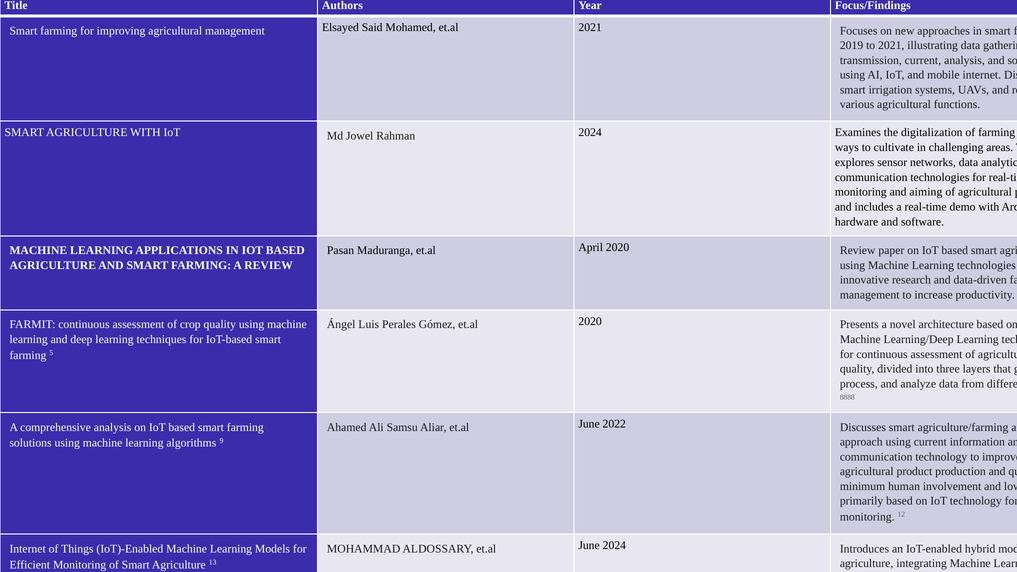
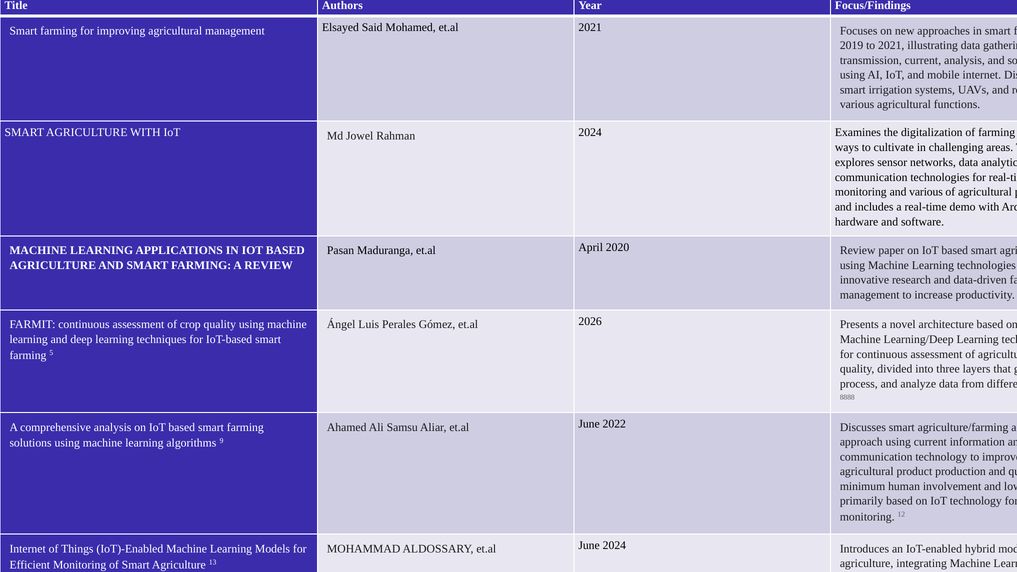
and aiming: aiming -> various (926, 192)
et.al 2020: 2020 -> 2026 (590, 321)
